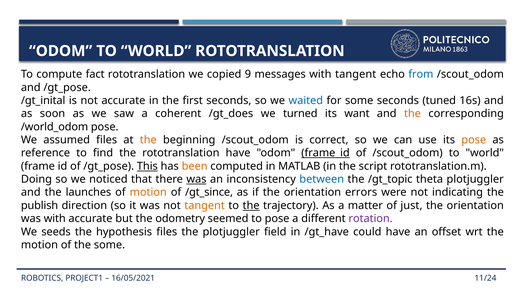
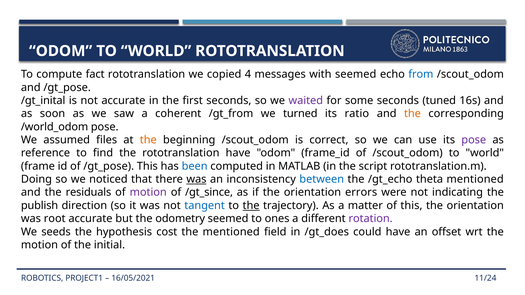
9: 9 -> 4 (248, 74)
with tangent: tangent -> seemed (356, 74)
waited colour: blue -> purple (306, 101)
/gt_does: /gt_does -> /gt_from (231, 114)
want: want -> ratio (357, 114)
pose colour: orange -> purple (474, 140)
frame_id underline: present -> none (325, 153)
This underline: present -> none (147, 166)
been colour: orange -> blue (195, 166)
/gt_topic: /gt_topic -> /gt_echo (390, 179)
theta plotjuggler: plotjuggler -> mentioned (475, 179)
launches: launches -> residuals (88, 193)
motion colour: orange -> purple (148, 193)
tangent colour: orange -> blue (205, 206)
of just: just -> this (411, 206)
was with: with -> root (55, 219)
to pose: pose -> ones (277, 219)
hypothesis files: files -> cost (167, 232)
the plotjuggler: plotjuggler -> mentioned (231, 232)
/gt_have: /gt_have -> /gt_does (327, 232)
the some: some -> initial (109, 245)
